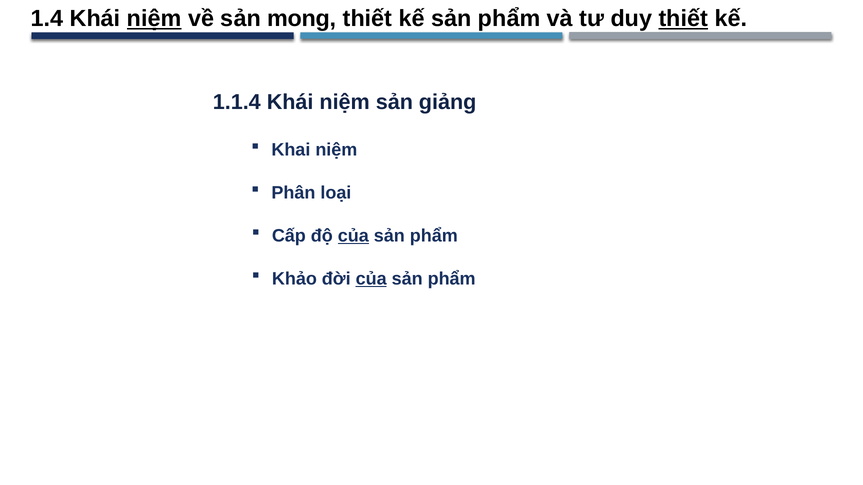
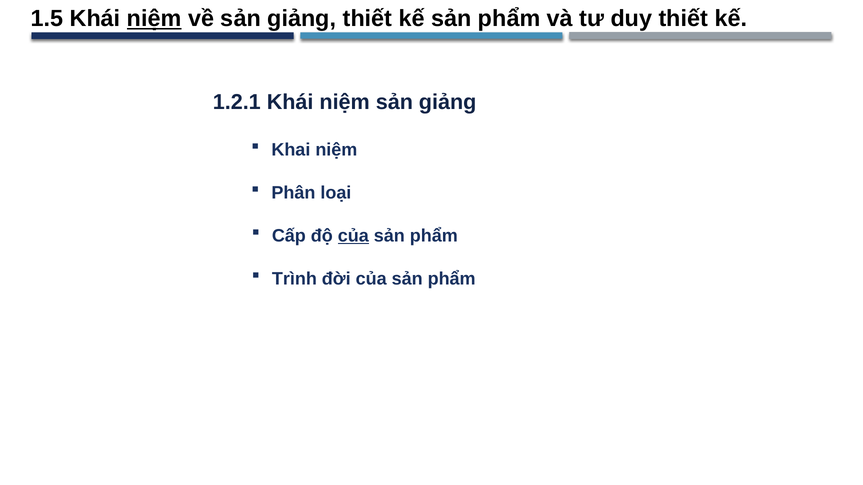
1.4: 1.4 -> 1.5 (47, 19)
về sản mong: mong -> giảng (302, 19)
thiết underline: present -> none (683, 19)
1.1.4: 1.1.4 -> 1.2.1 (237, 102)
Khảo: Khảo -> Trình (294, 279)
của underline: present -> none (371, 279)
